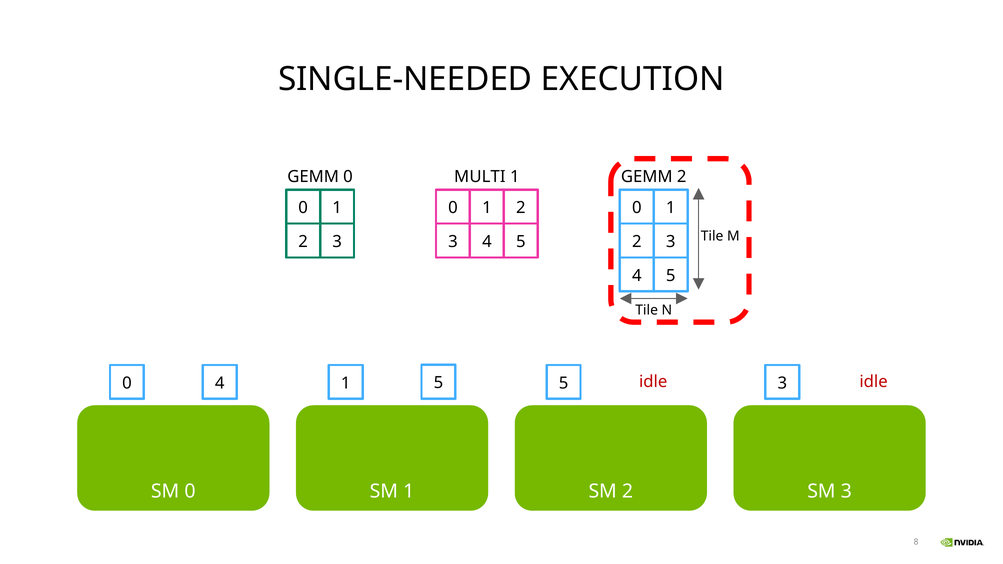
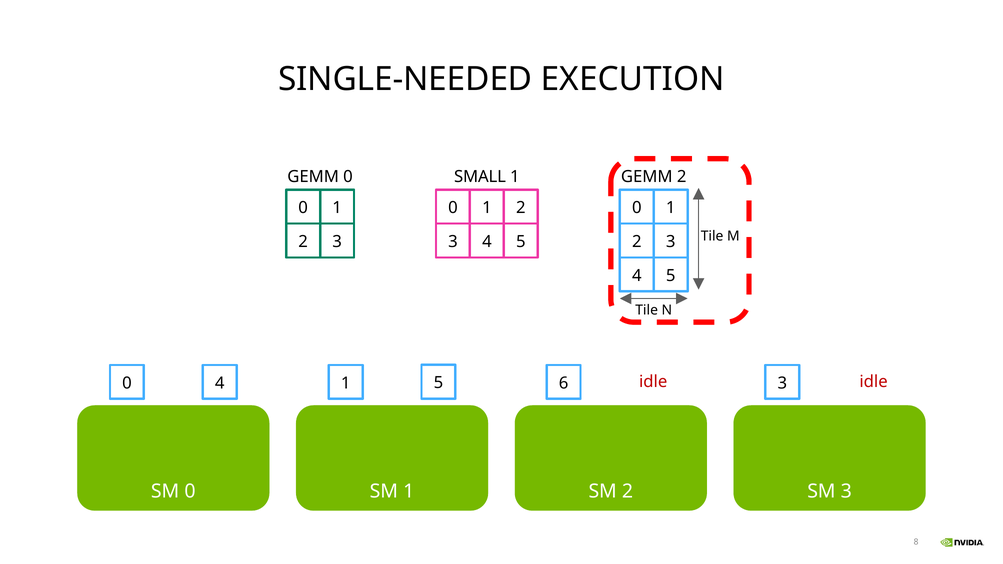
MULTI: MULTI -> SMALL (480, 177)
0 5: 5 -> 6 (564, 383)
